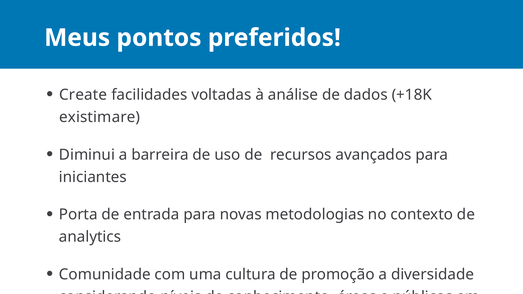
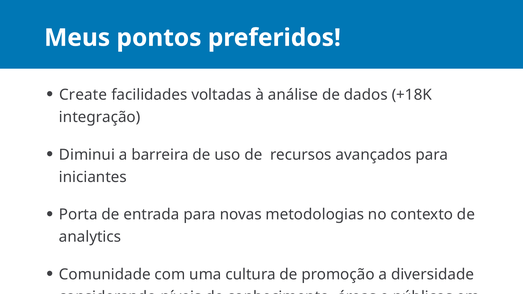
existimare: existimare -> integração (100, 117)
